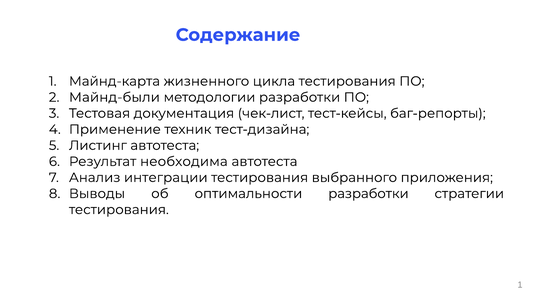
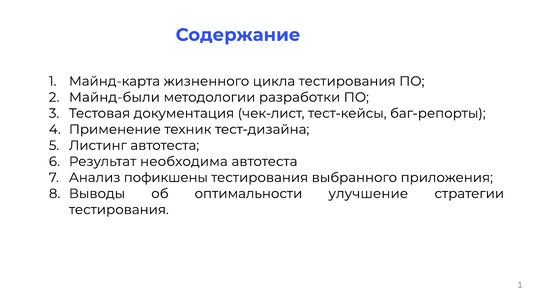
интеграции: интеграции -> пофикшены (166, 178)
оптимальности разработки: разработки -> улучшение (368, 194)
